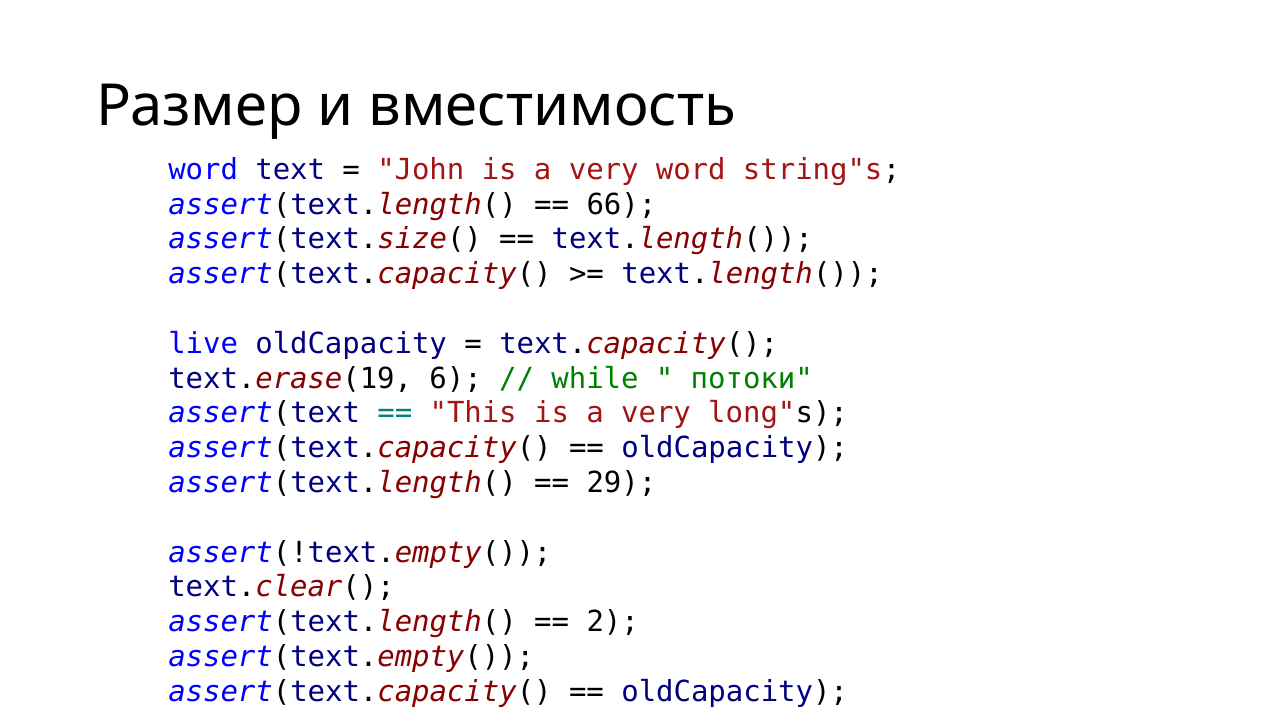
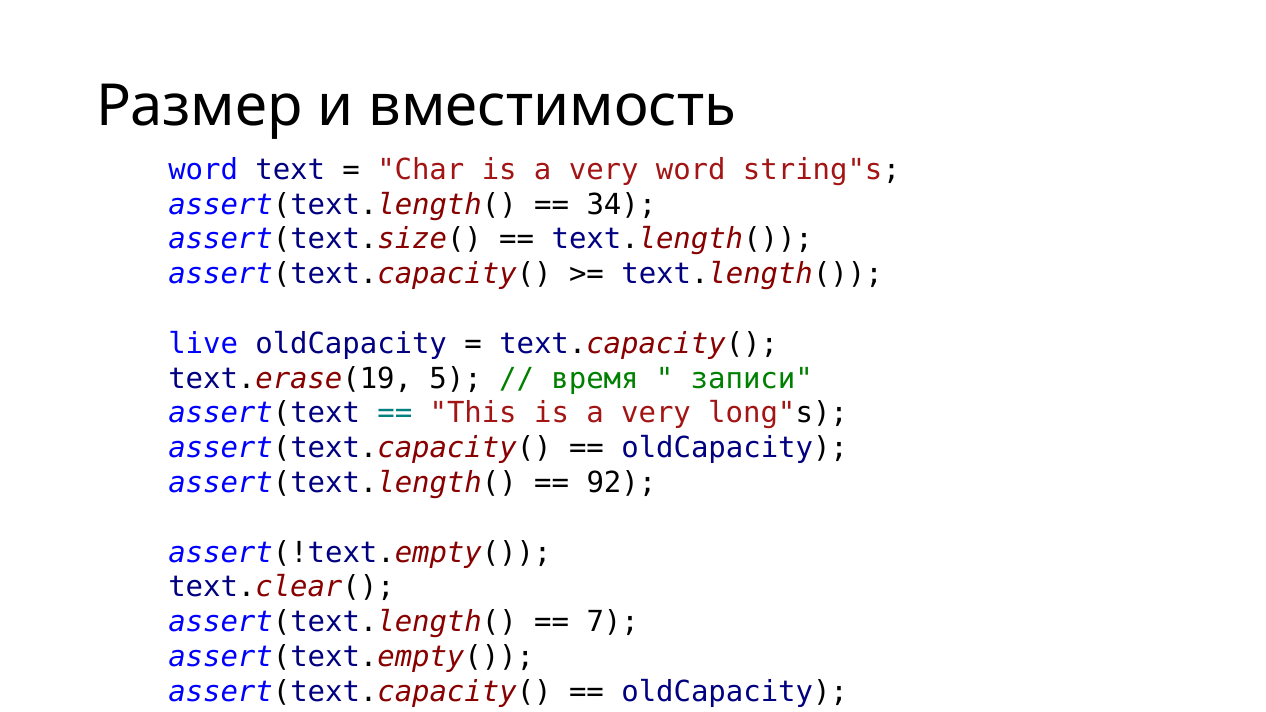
John: John -> Char (421, 170)
66: 66 -> 34 (621, 205)
6: 6 -> 5 (456, 379)
while: while -> время (595, 379)
потоки: потоки -> записи (752, 379)
29: 29 -> 92 (621, 483)
2: 2 -> 7 (613, 622)
